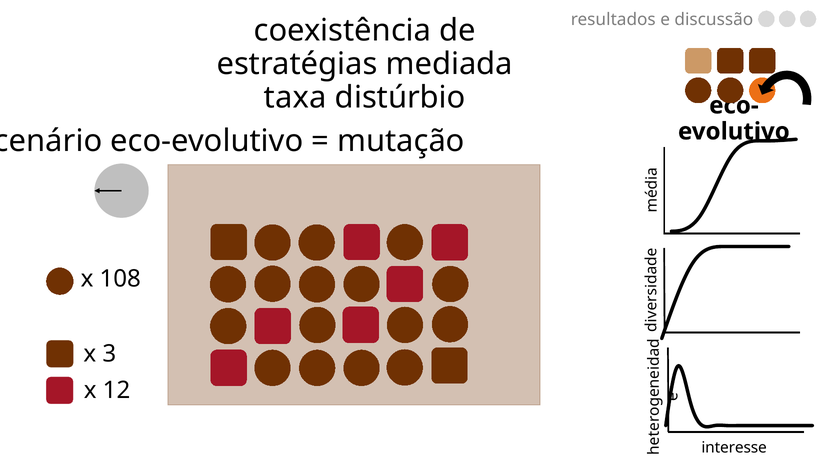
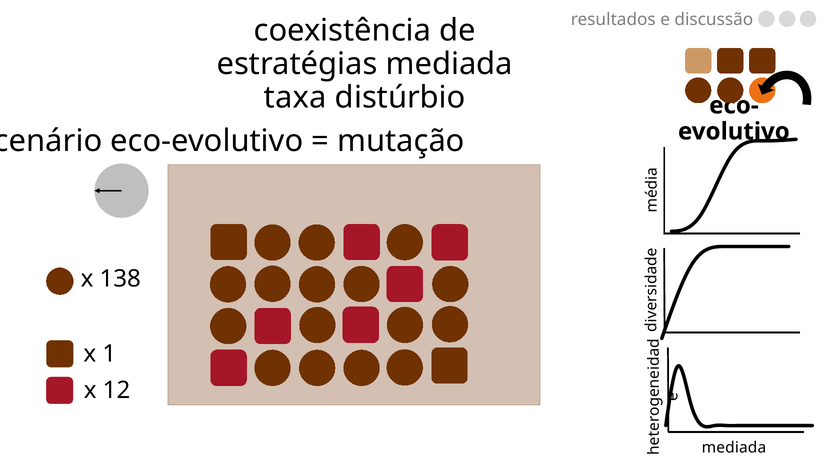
108: 108 -> 138 (120, 279)
3: 3 -> 1 (109, 353)
interesse: interesse -> mediada (734, 447)
